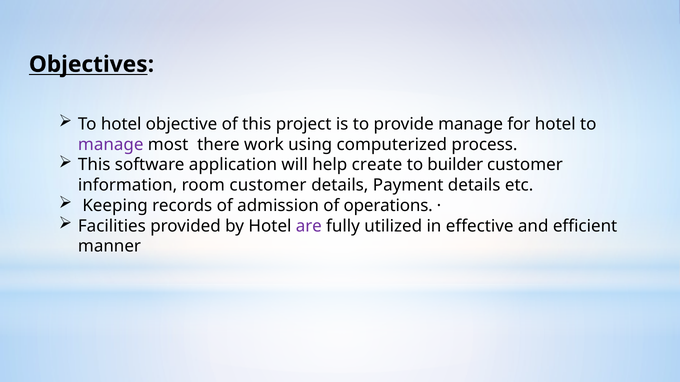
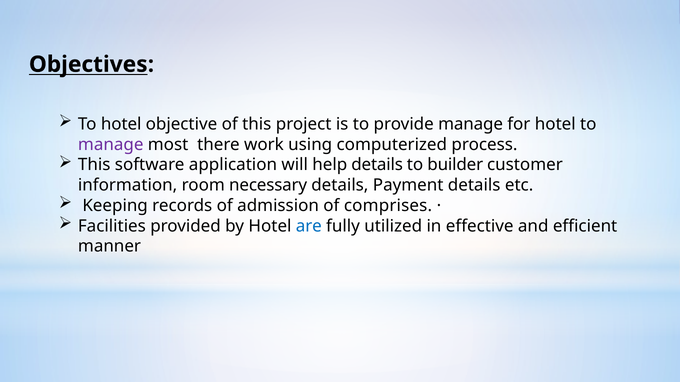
help create: create -> details (377, 165)
room customer: customer -> necessary (268, 185)
operations: operations -> comprises (388, 206)
are colour: purple -> blue (309, 226)
